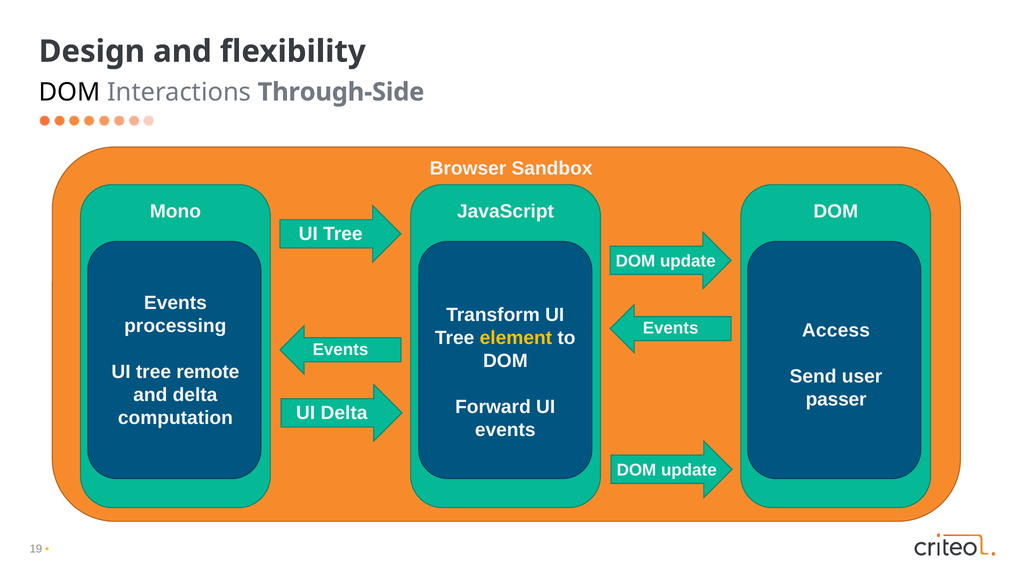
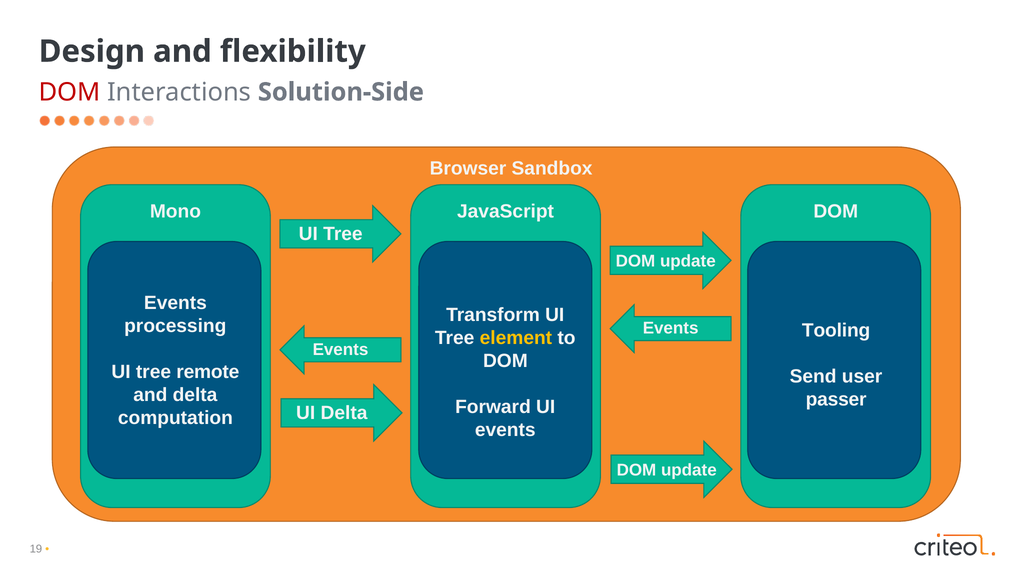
DOM colour: black -> red (70, 92)
Through-Side: Through-Side -> Solution-Side (341, 92)
Access: Access -> Tooling (836, 331)
